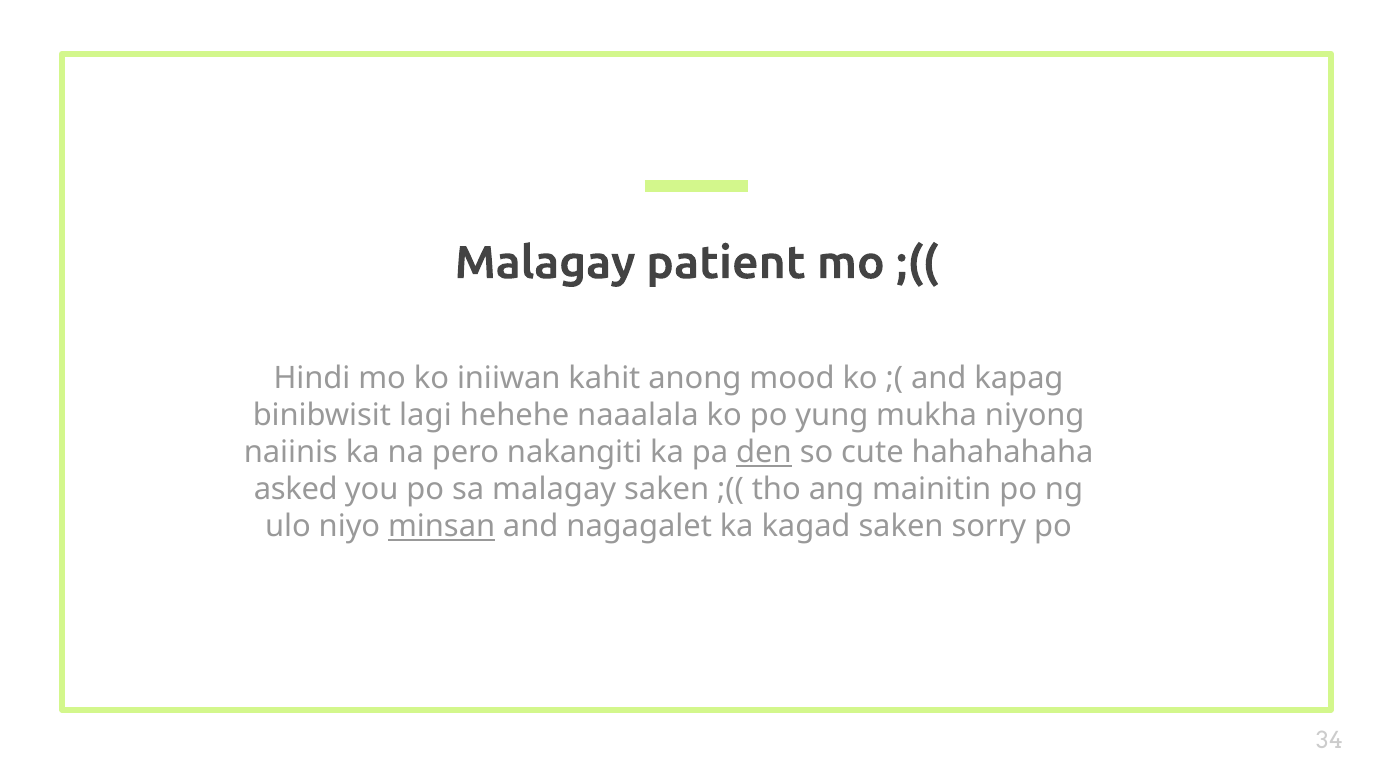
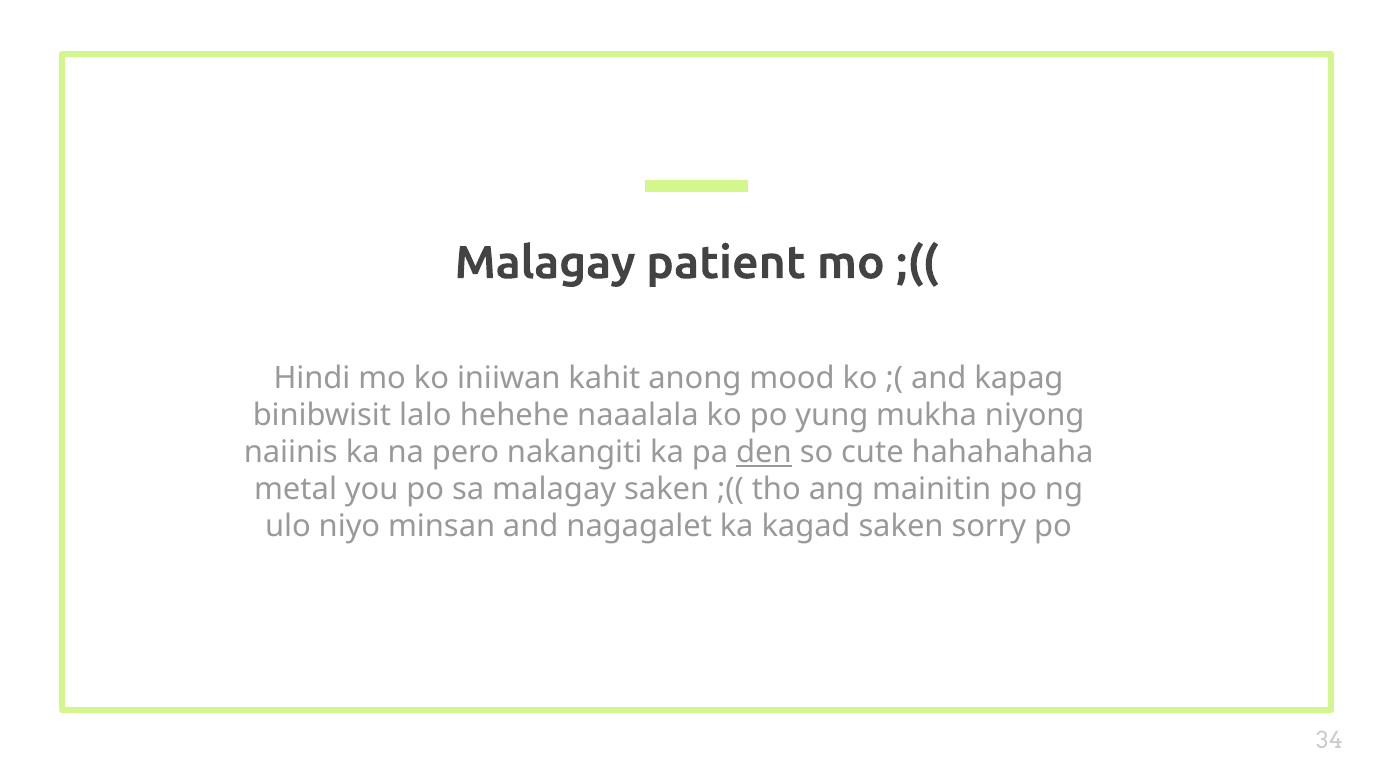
lagi: lagi -> lalo (425, 416)
asked: asked -> metal (296, 490)
minsan underline: present -> none (442, 527)
